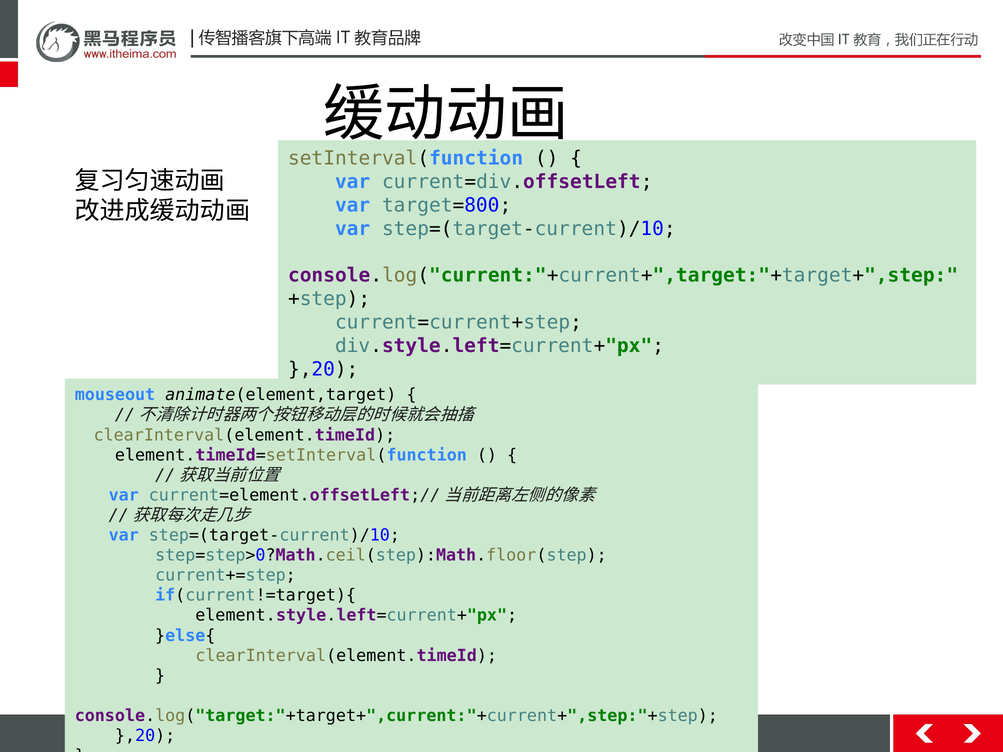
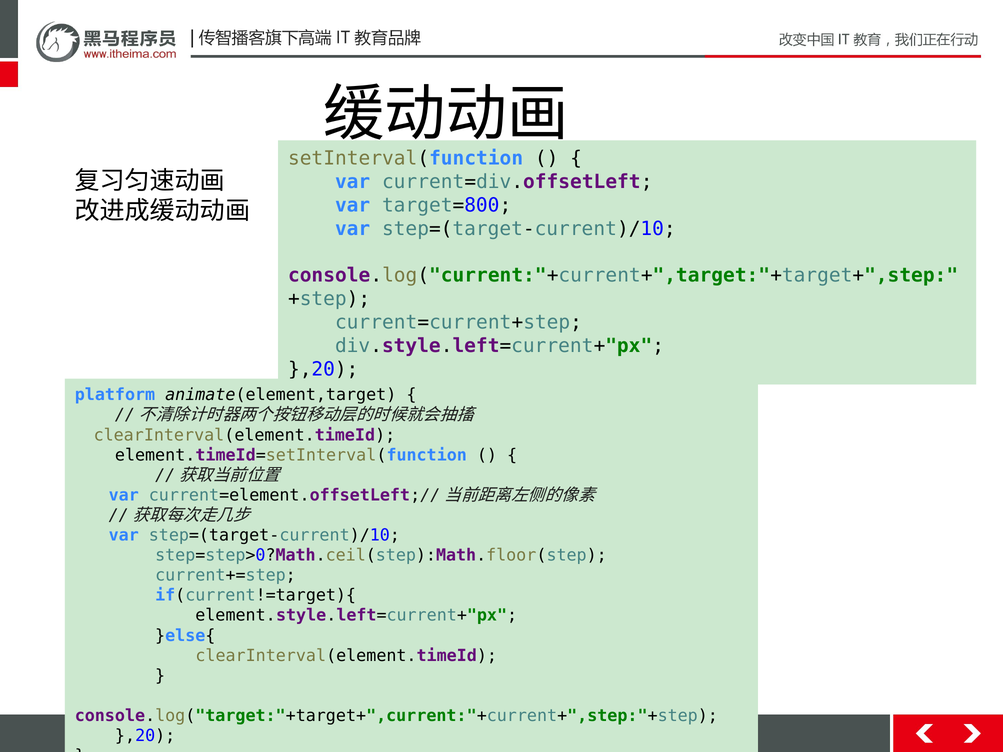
mouseout: mouseout -> platform (115, 395)
